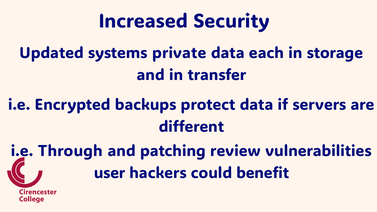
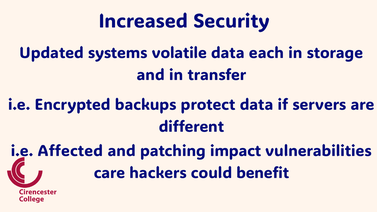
private: private -> volatile (179, 53)
Through: Through -> Affected (70, 151)
review: review -> impact (236, 151)
user: user -> care (110, 173)
